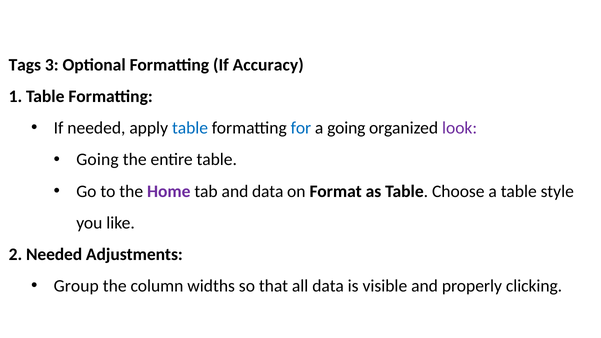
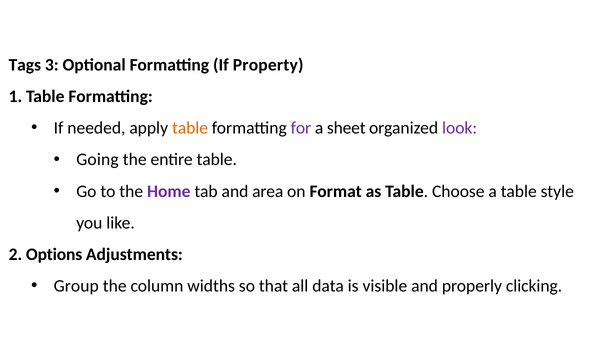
Accuracy: Accuracy -> Property (268, 65)
table colour: blue -> orange (190, 128)
for colour: blue -> purple (301, 128)
a going: going -> sheet (346, 128)
and data: data -> area (268, 191)
Needed: Needed -> Options (54, 254)
